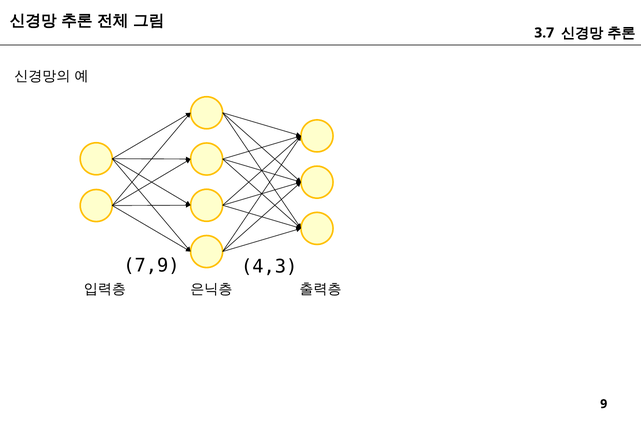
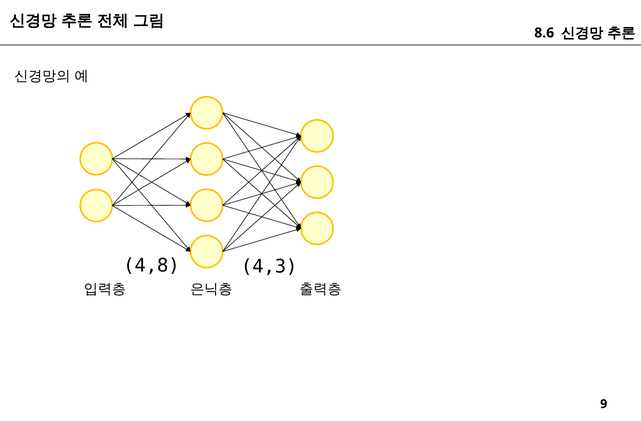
3.7: 3.7 -> 8.6 (544, 33)
7,9: 7,9 -> 4,8 (151, 265)
